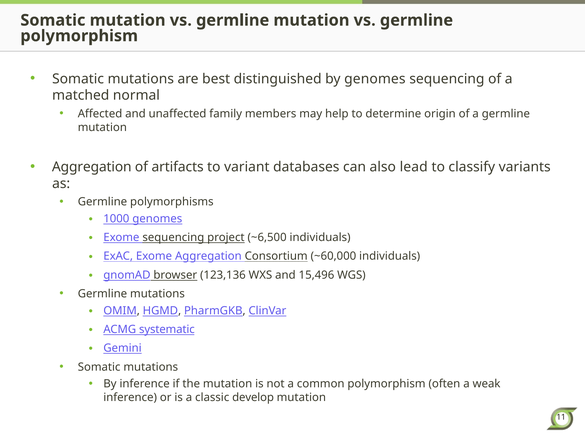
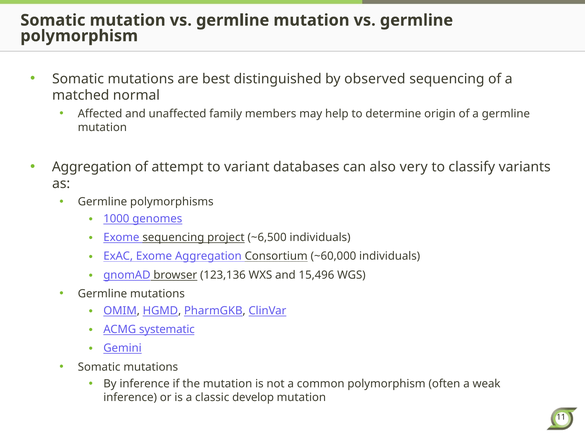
by genomes: genomes -> observed (375, 79)
artifacts: artifacts -> attempt (178, 167)
lead: lead -> very (414, 167)
